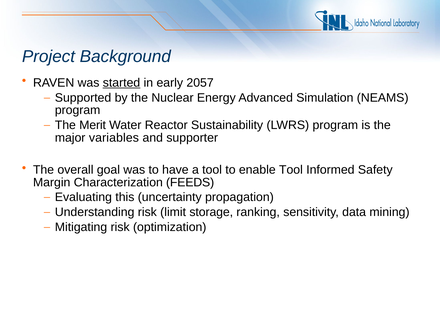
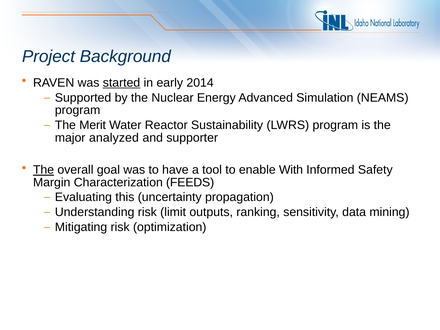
2057: 2057 -> 2014 (200, 83)
variables: variables -> analyzed (114, 138)
The underline: none -> present (44, 170)
enable Tool: Tool -> With (291, 170)
storage: storage -> outputs (211, 212)
